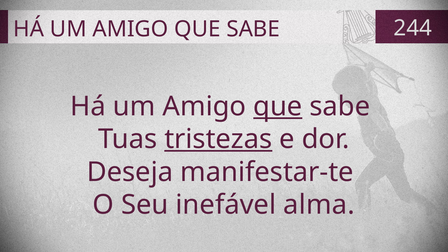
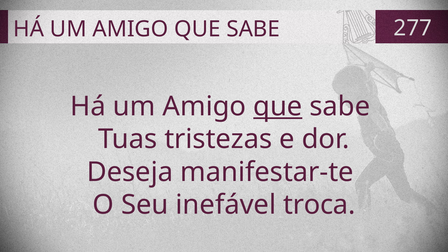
244: 244 -> 277 (413, 28)
tristezas underline: present -> none (218, 139)
alma: alma -> troca (319, 205)
